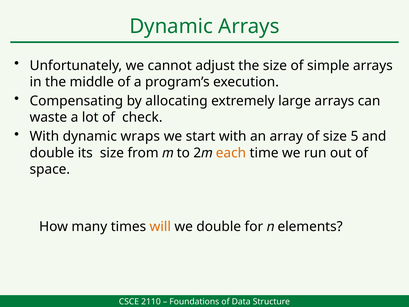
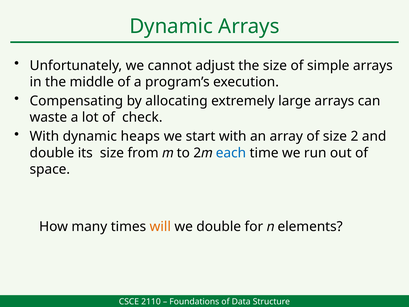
wraps: wraps -> heaps (140, 136)
size 5: 5 -> 2 (354, 136)
each colour: orange -> blue (231, 153)
